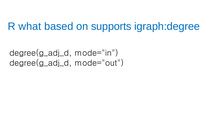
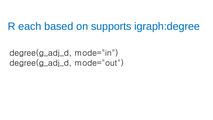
what: what -> each (30, 26)
